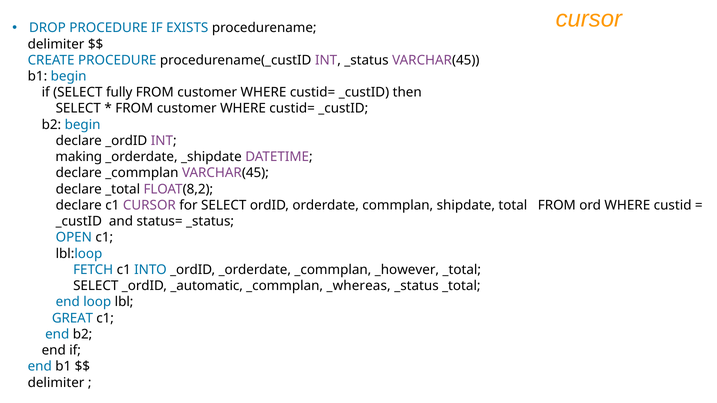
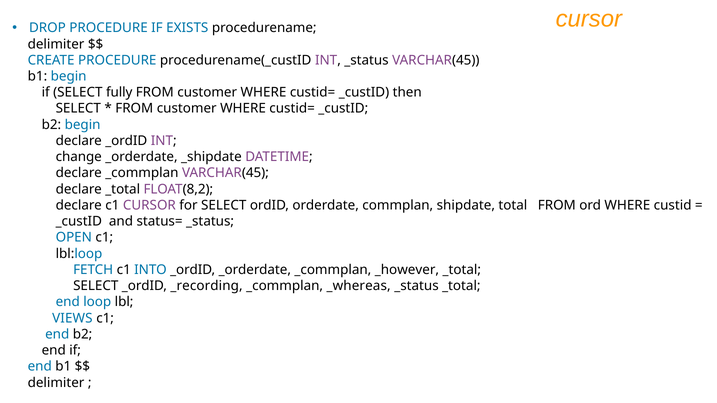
making: making -> change (79, 157)
_automatic: _automatic -> _recording (207, 286)
GREAT: GREAT -> VIEWS (72, 318)
